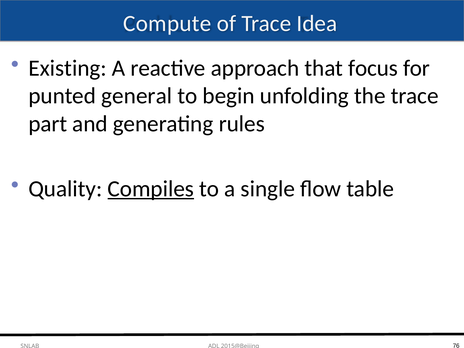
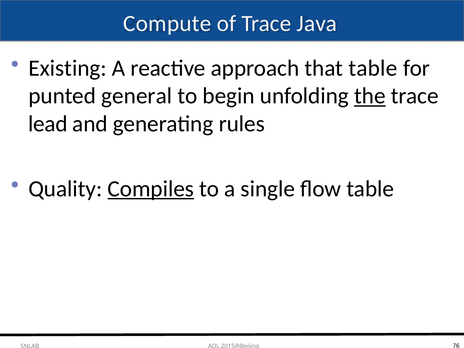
Idea: Idea -> Java (317, 23)
that focus: focus -> table (373, 68)
the underline: none -> present (370, 96)
part: part -> lead (48, 124)
